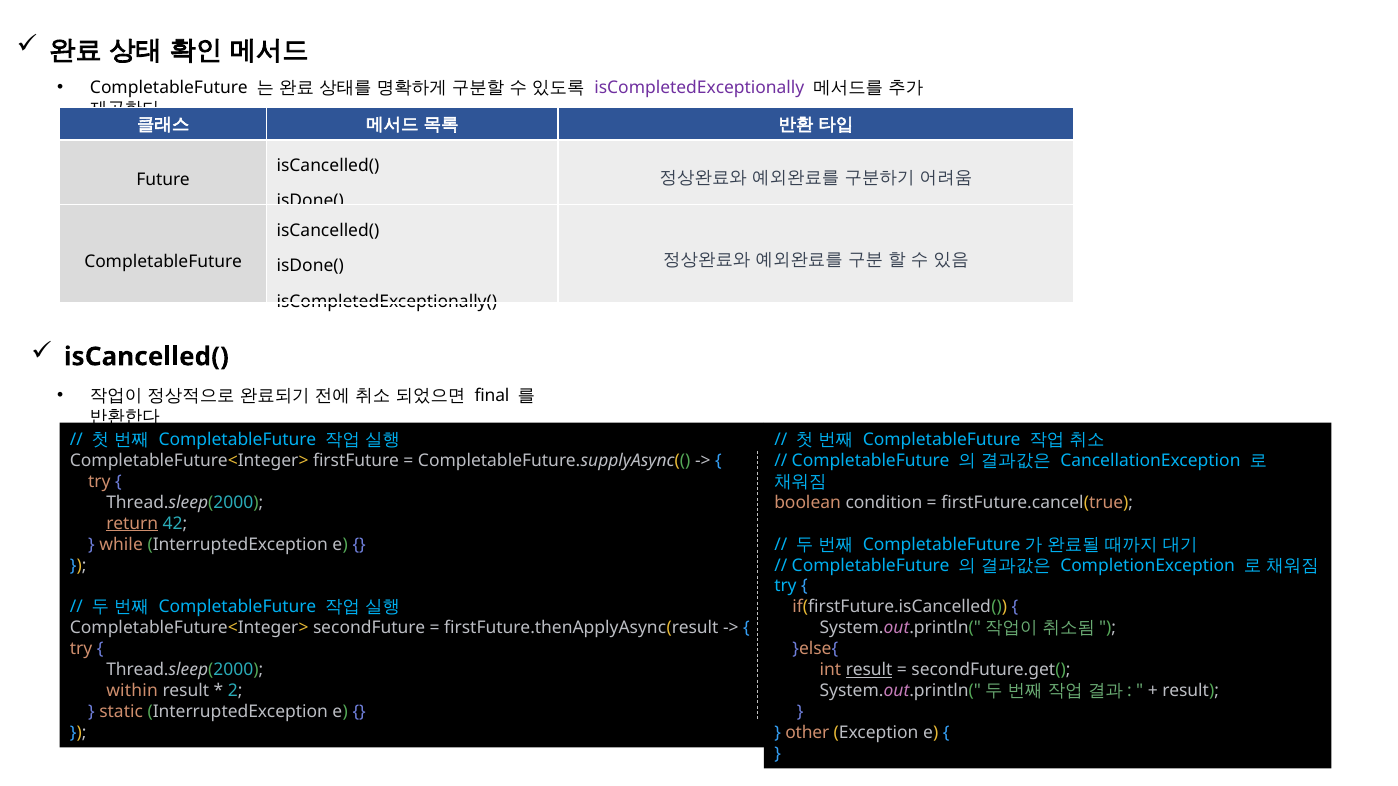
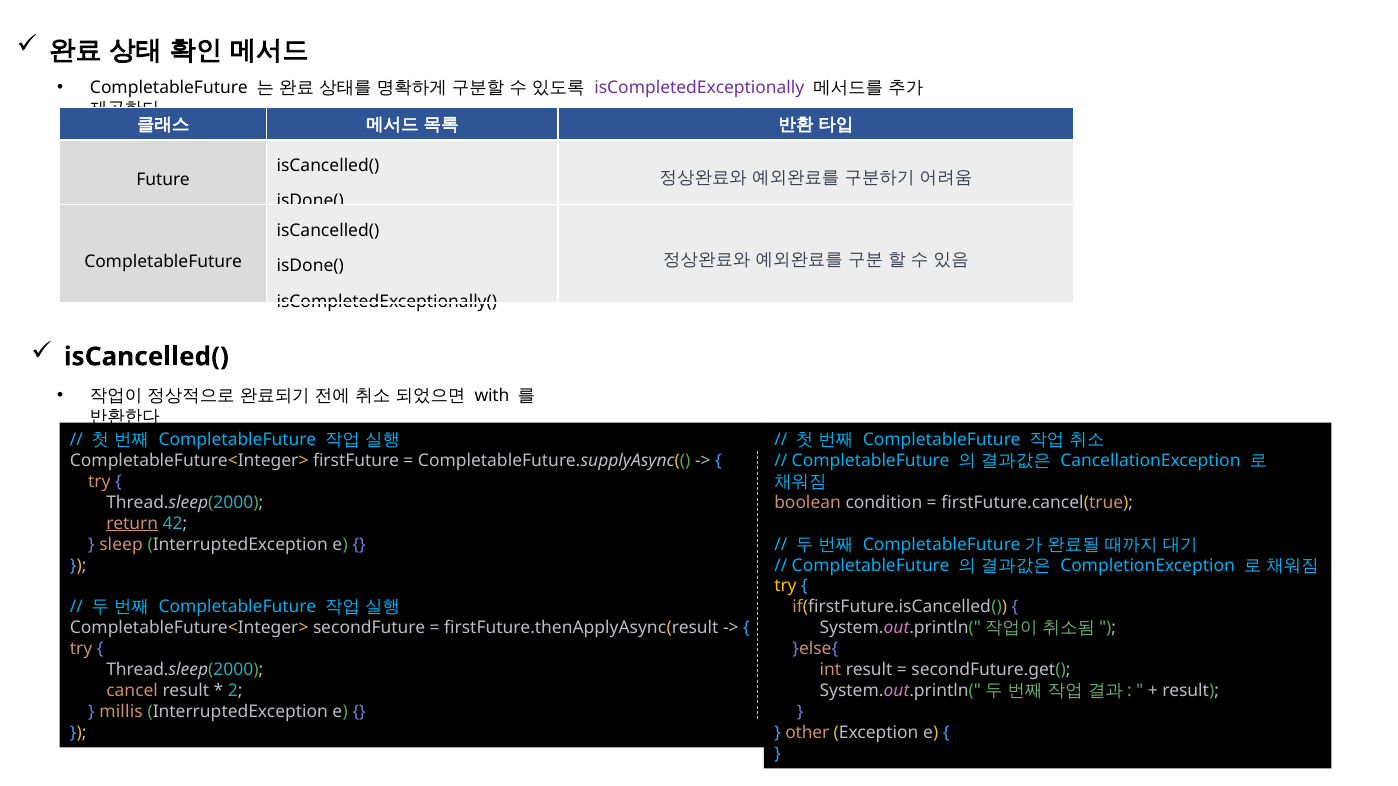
final: final -> with (492, 396)
while: while -> sleep (121, 545)
try colour: light blue -> yellow (785, 587)
result underline: present -> none (869, 670)
within: within -> cancel (132, 691)
static: static -> millis (121, 712)
